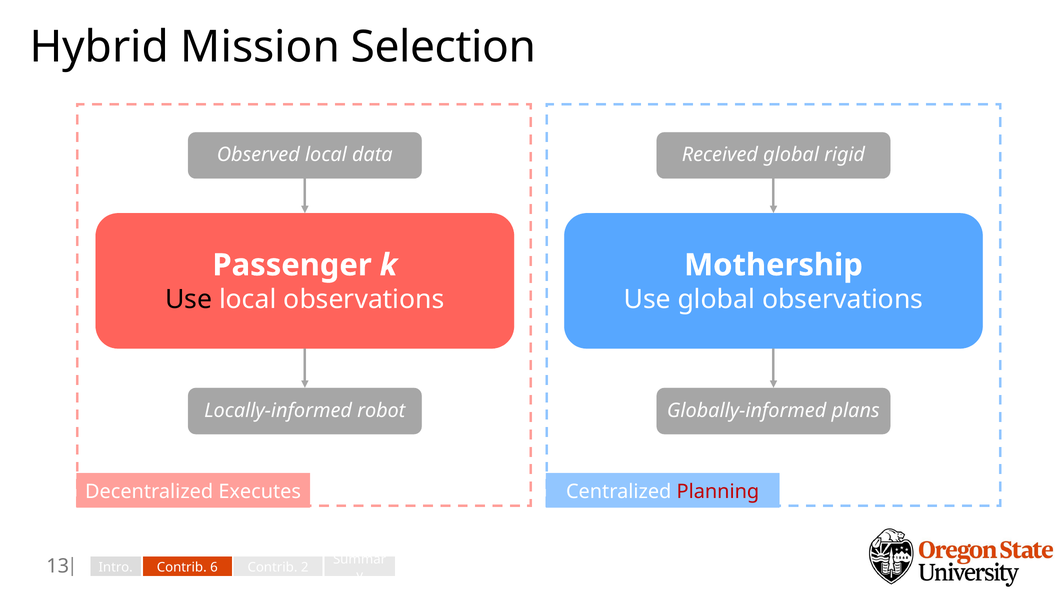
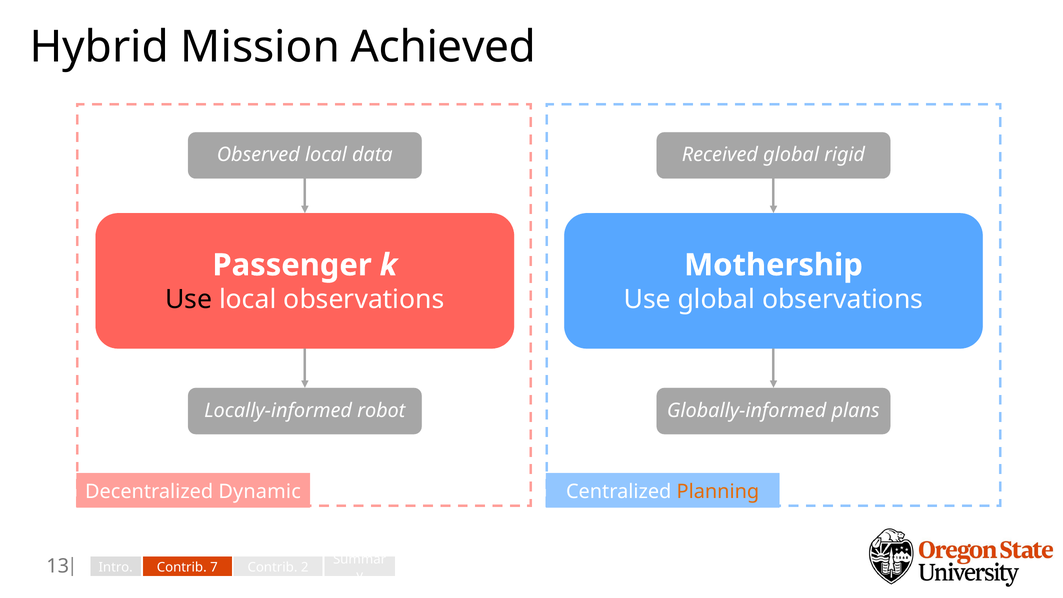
Selection: Selection -> Achieved (443, 47)
Executes: Executes -> Dynamic (260, 492)
Planning colour: red -> orange (718, 492)
6: 6 -> 7 (214, 567)
